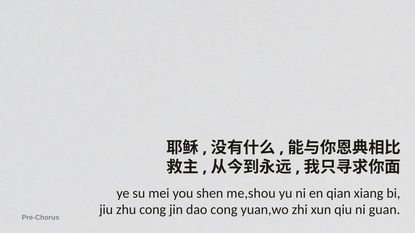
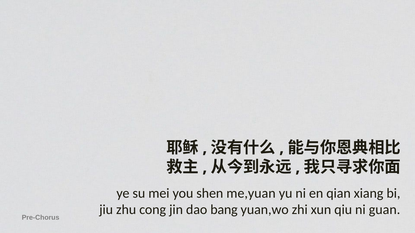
me,shou: me,shou -> me,yuan (251, 194)
dao cong: cong -> bang (224, 210)
